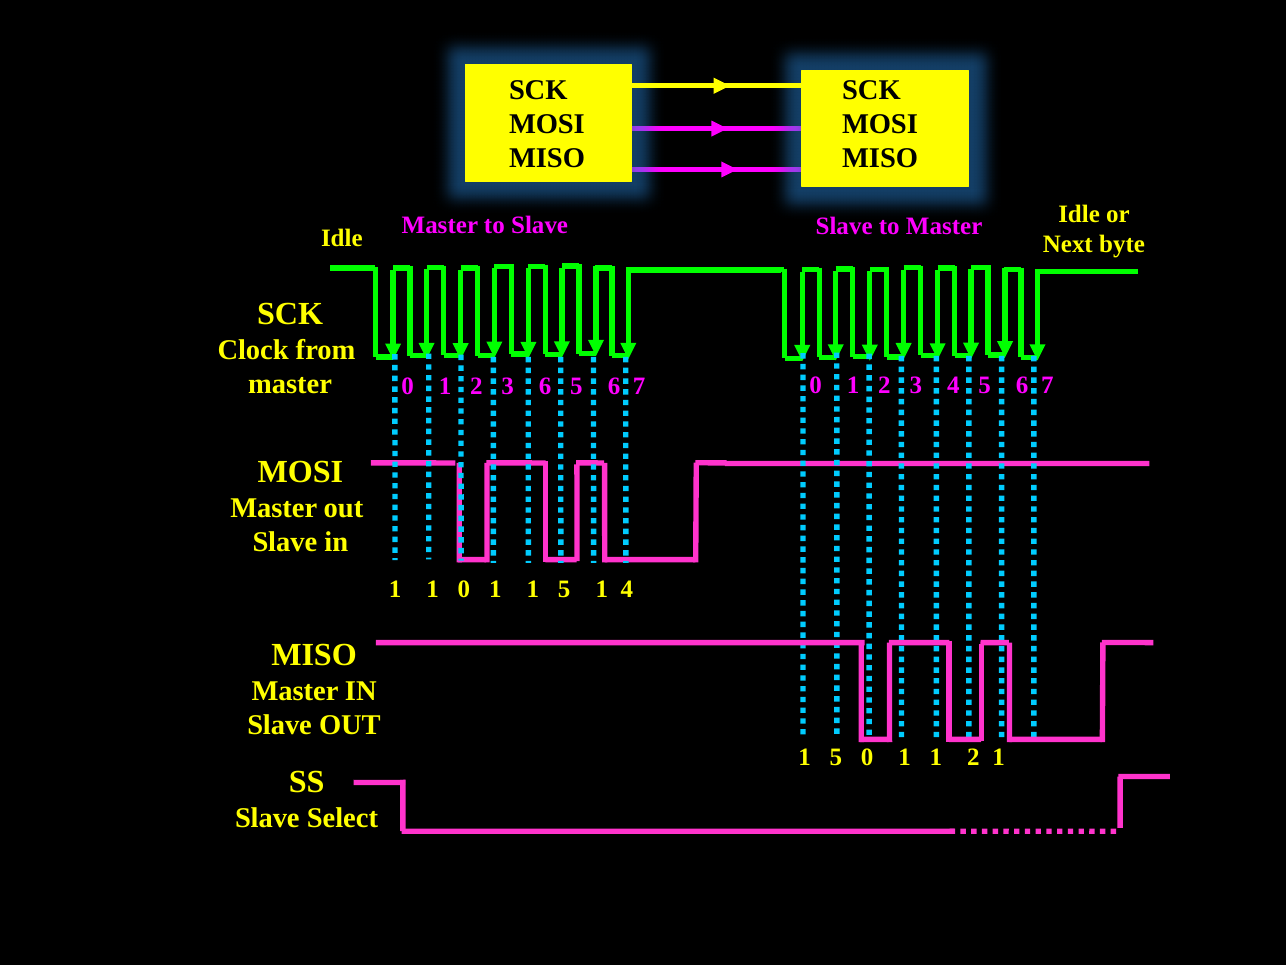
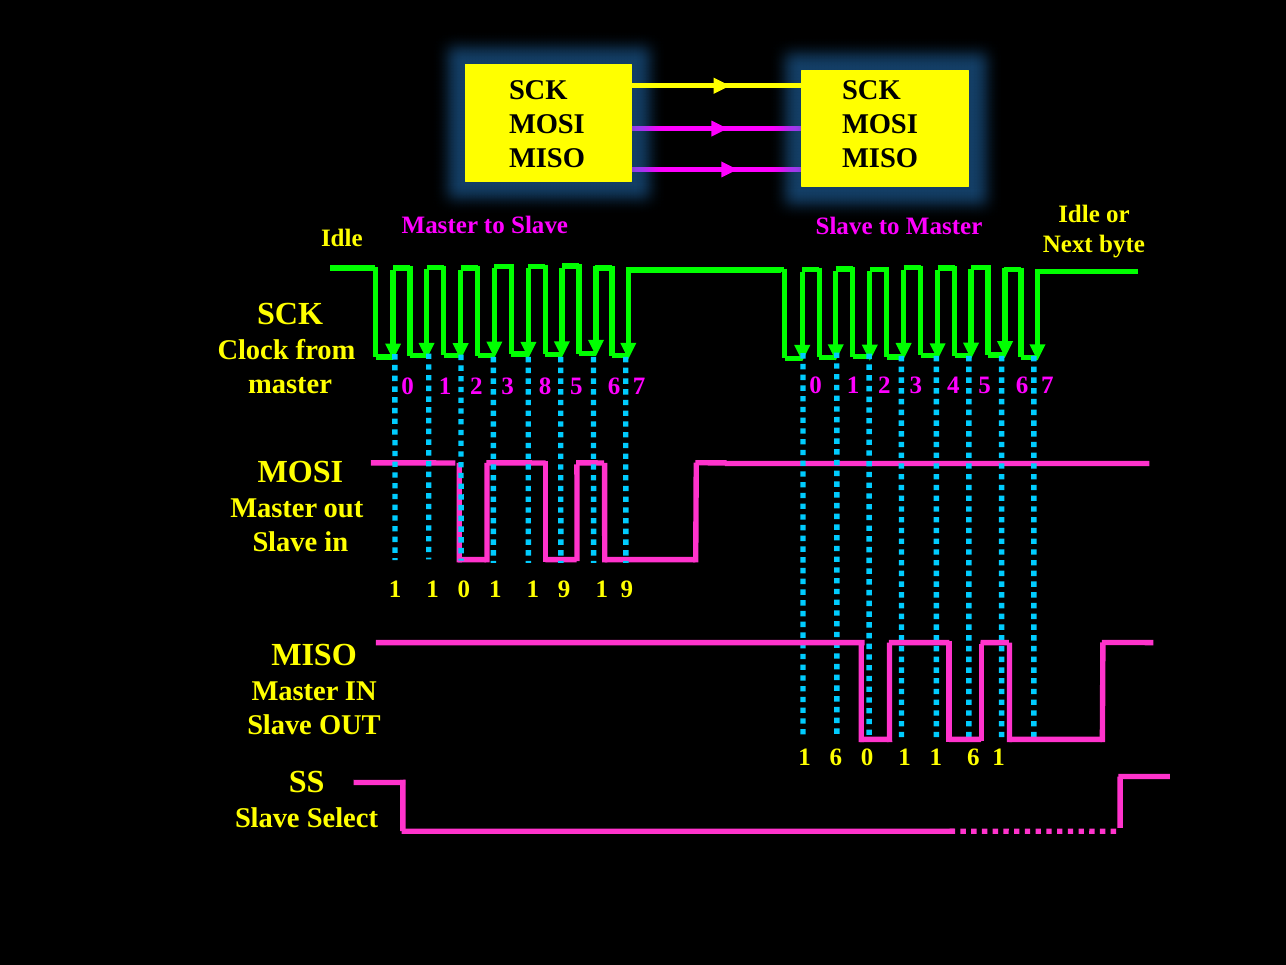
3 6: 6 -> 8 (545, 386)
1 1 5: 5 -> 9 (564, 589)
4: 4 -> 9 (627, 589)
5: 5 -> 6 (836, 757)
1 1 2: 2 -> 6 (973, 757)
